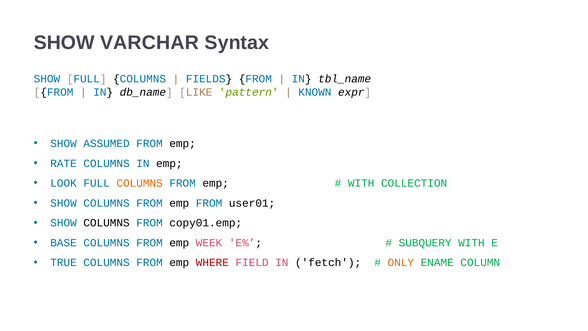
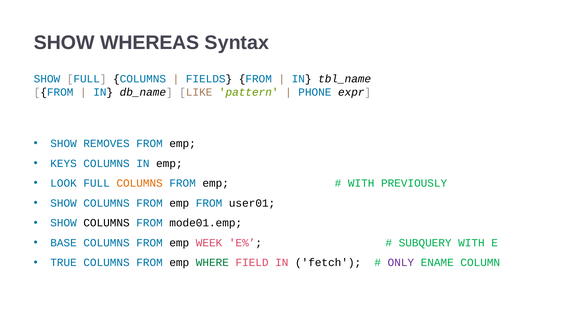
VARCHAR: VARCHAR -> WHEREAS (150, 43)
KNOWN: KNOWN -> PHONE (315, 92)
ASSUMED: ASSUMED -> REMOVES (107, 143)
RATE: RATE -> KEYS (64, 163)
COLLECTION: COLLECTION -> PREVIOUSLY (414, 183)
copy01.emp: copy01.emp -> mode01.emp (206, 223)
WHERE colour: red -> green (212, 262)
ONLY colour: orange -> purple (401, 262)
